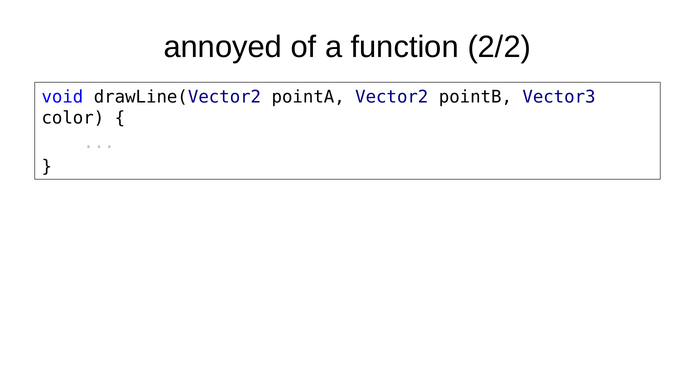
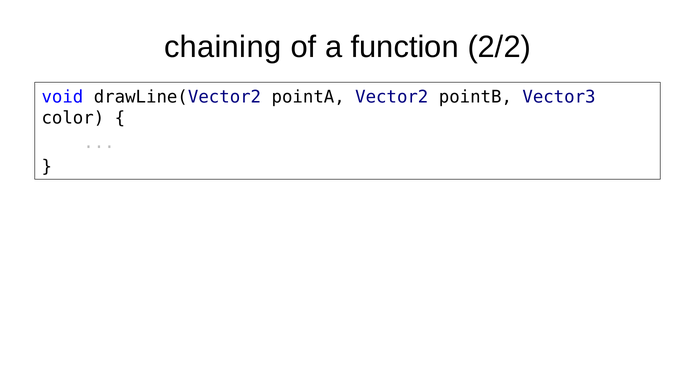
annoyed: annoyed -> chaining (223, 47)
